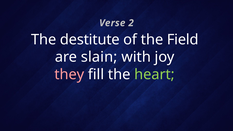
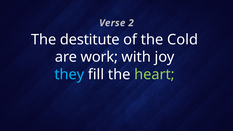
Field: Field -> Cold (183, 40)
slain: slain -> work (99, 57)
they colour: pink -> light blue (69, 75)
